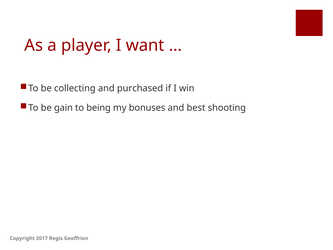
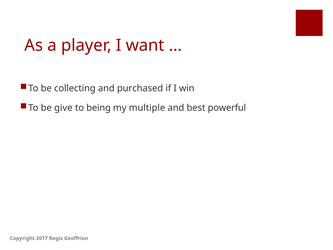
gain: gain -> give (63, 108)
bonuses: bonuses -> multiple (147, 108)
shooting: shooting -> powerful (227, 108)
